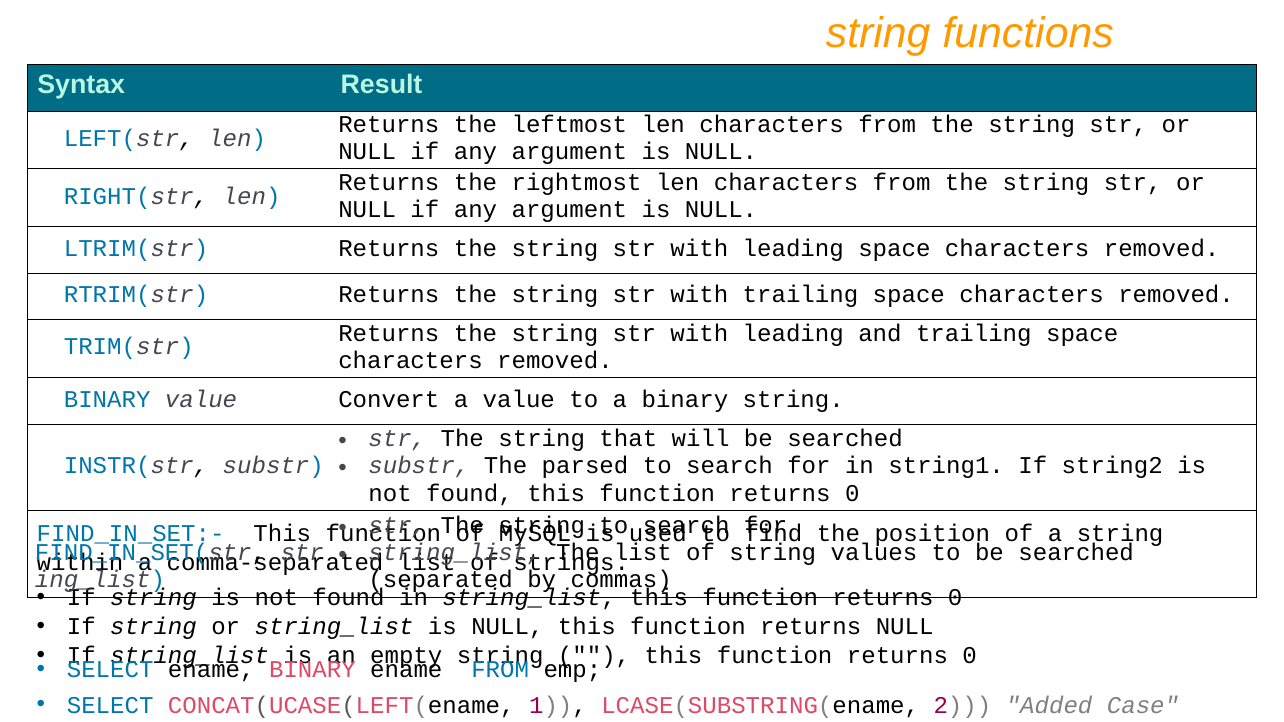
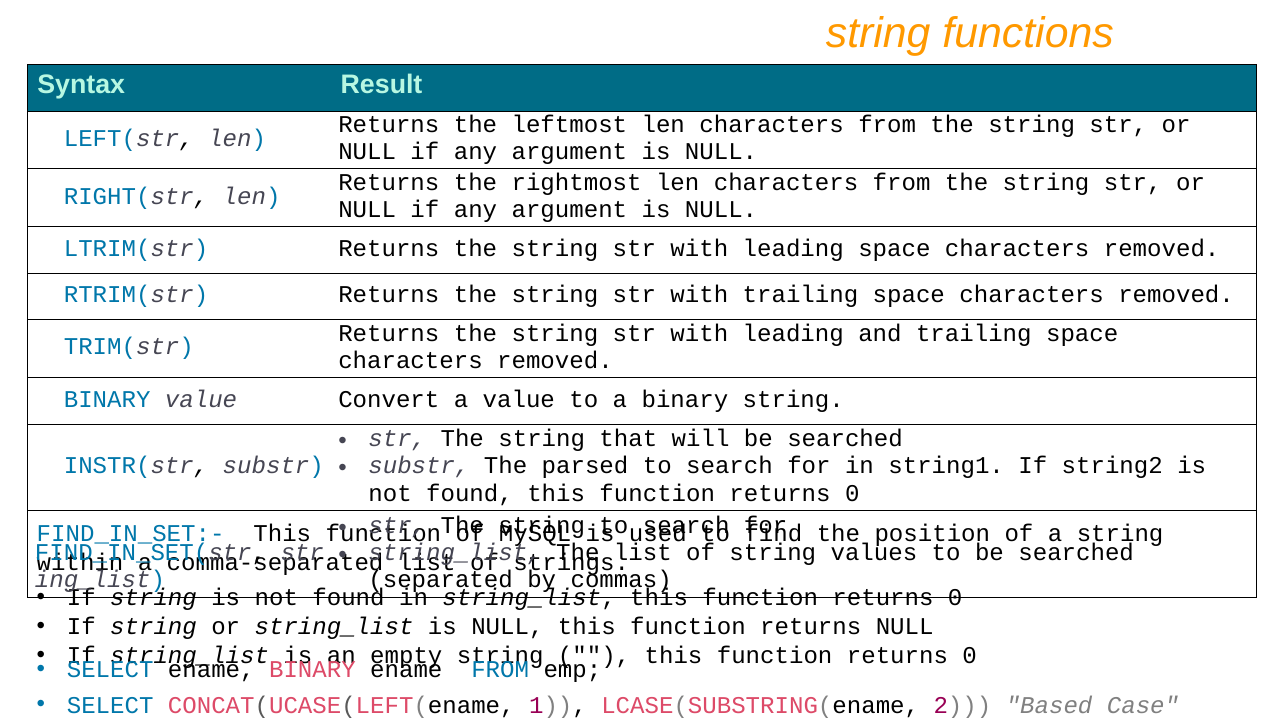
Added: Added -> Based (1049, 705)
